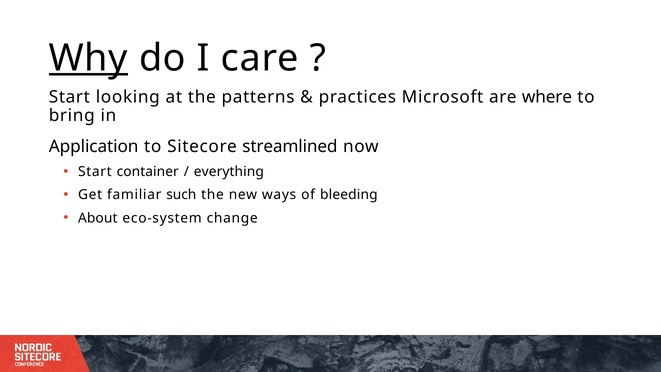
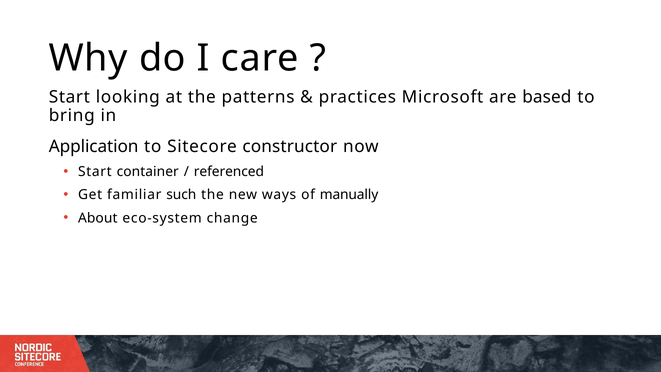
Why underline: present -> none (88, 58)
where: where -> based (547, 97)
streamlined: streamlined -> constructor (290, 147)
everything: everything -> referenced (229, 172)
bleeding: bleeding -> manually (349, 195)
